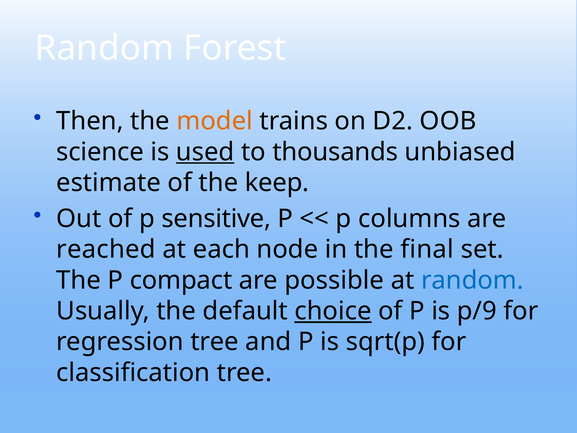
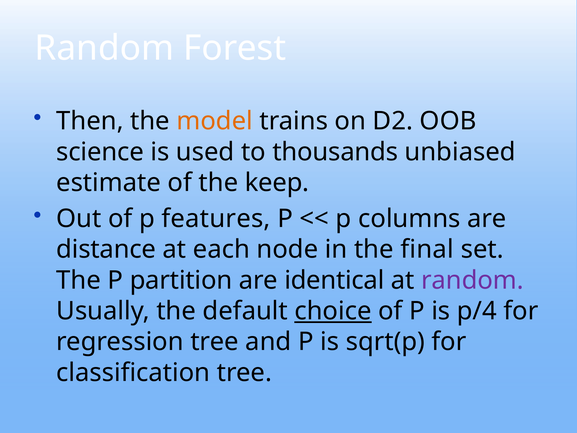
used underline: present -> none (205, 152)
sensitive: sensitive -> features (216, 219)
reached: reached -> distance (106, 249)
compact: compact -> partition (181, 280)
possible: possible -> identical (334, 280)
random colour: blue -> purple (472, 280)
p/9: p/9 -> p/4 (477, 311)
